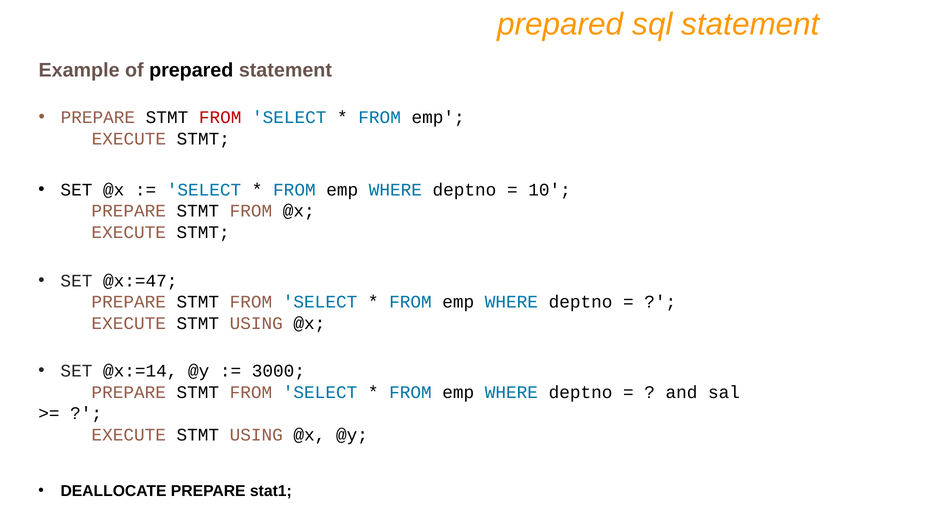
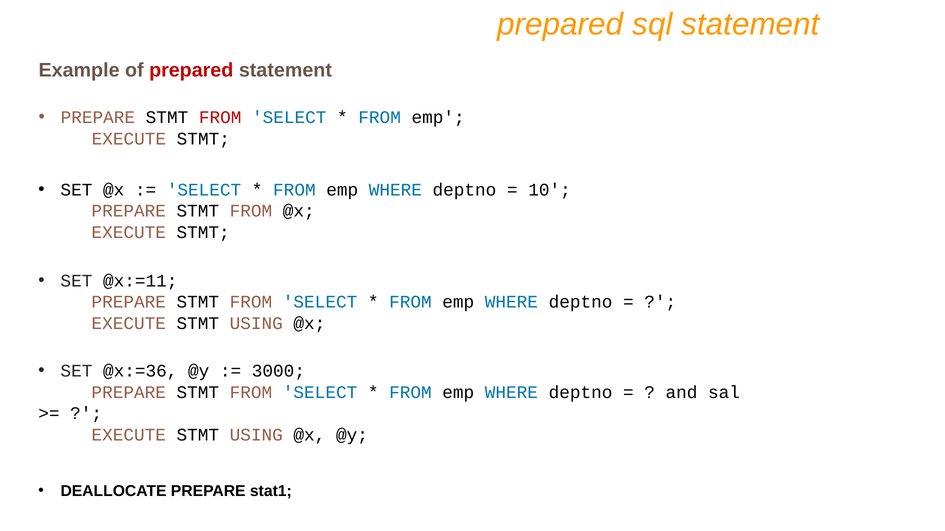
prepared colour: black -> red (191, 70)
@x:=47: @x:=47 -> @x:=11 (140, 281)
@x:=14: @x:=14 -> @x:=36 (140, 371)
